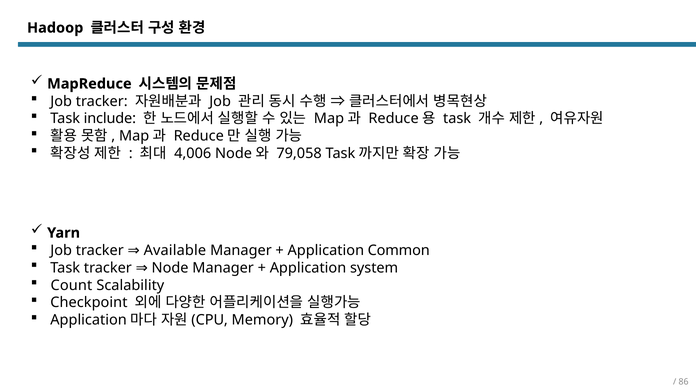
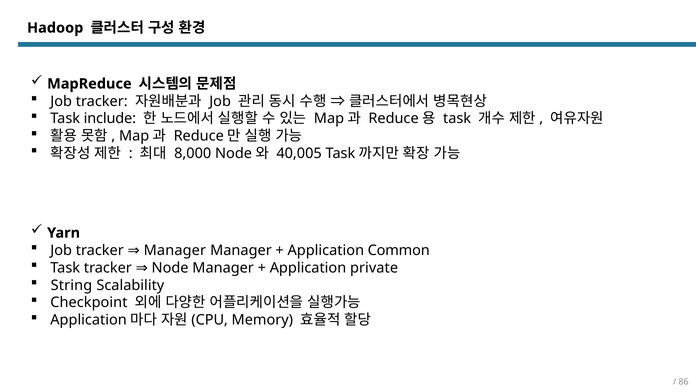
4,006: 4,006 -> 8,000 (193, 153)
79,058: 79,058 -> 40,005 (299, 153)
tracker Available: Available -> Manager (175, 250)
system: system -> private (374, 267)
Count: Count -> String (71, 285)
